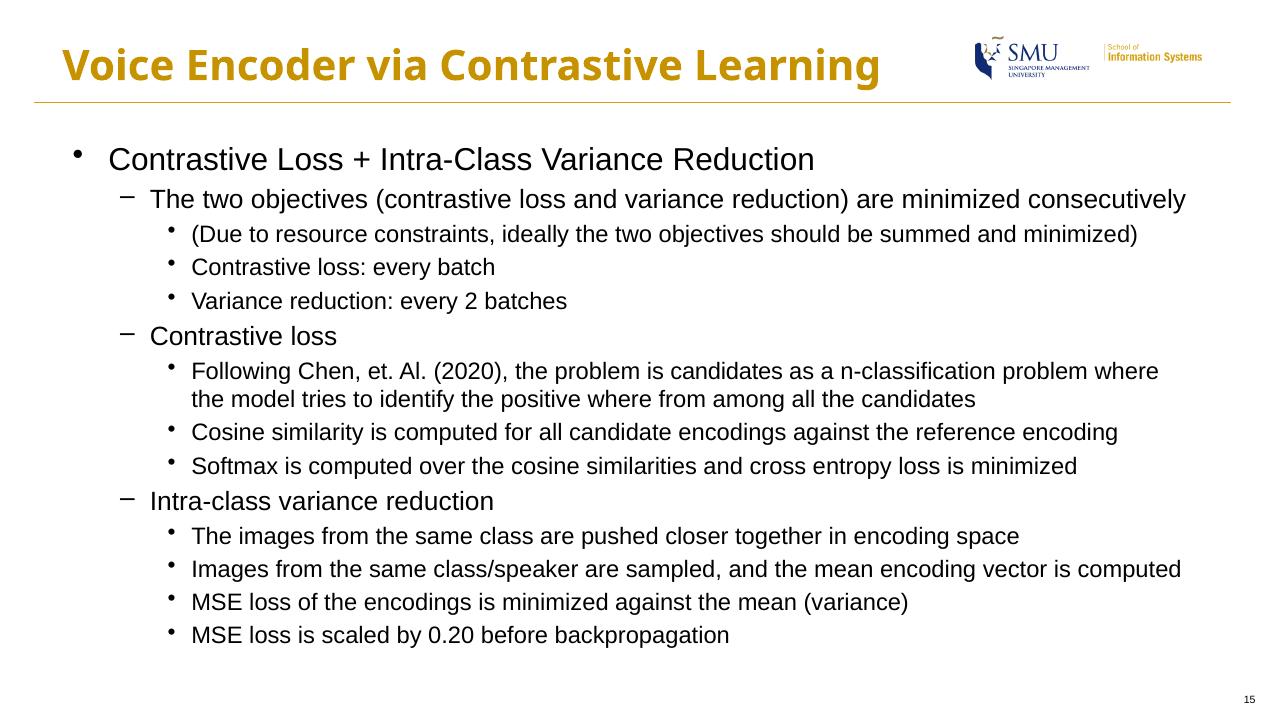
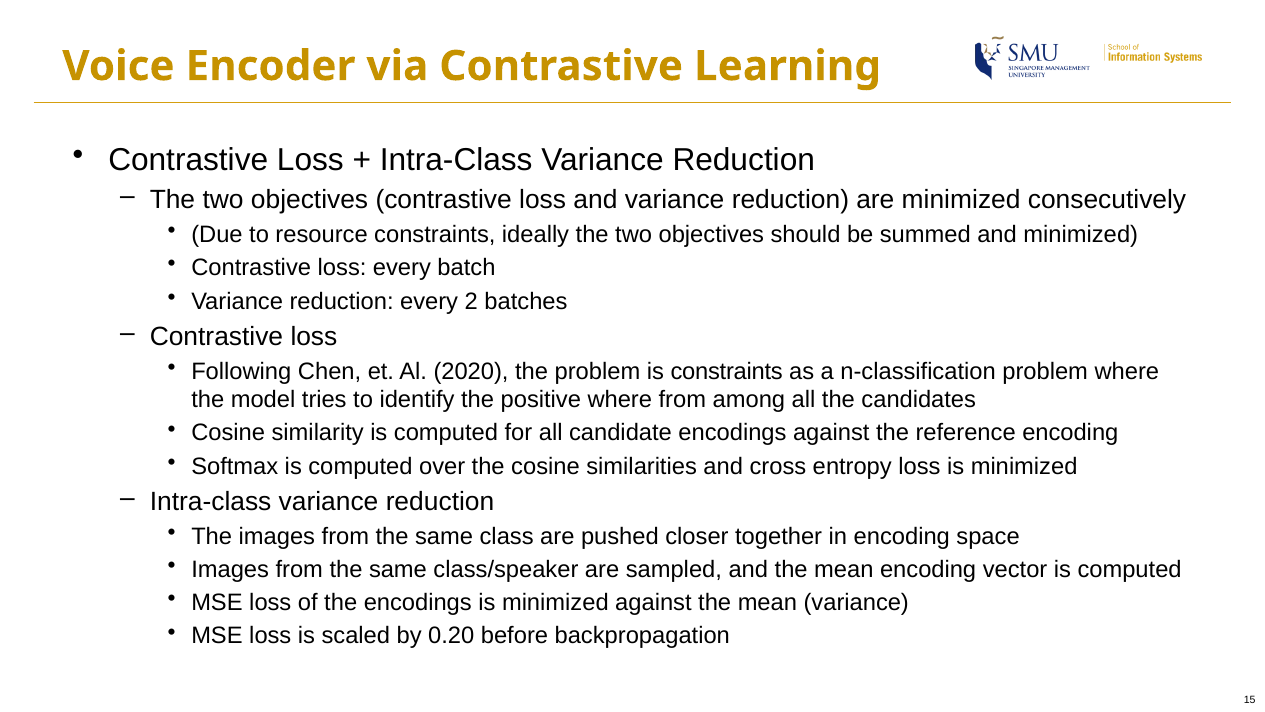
is candidates: candidates -> constraints (727, 371)
